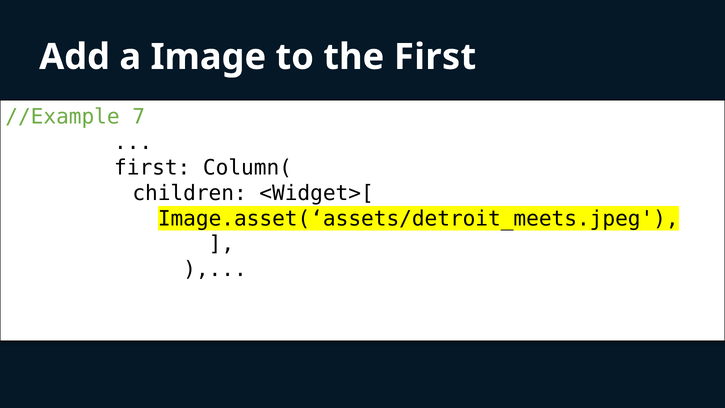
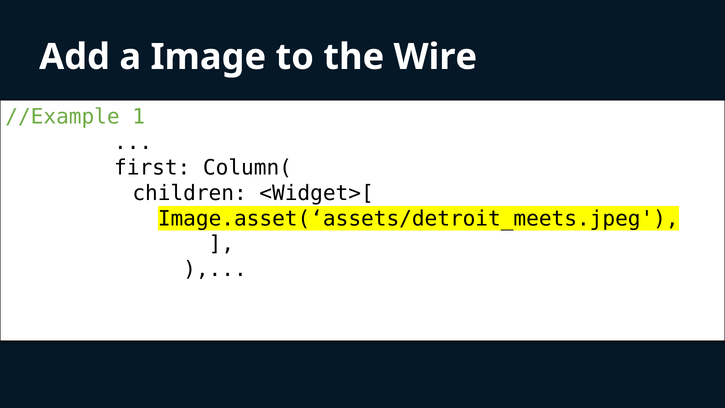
the First: First -> Wire (435, 57)
7: 7 -> 1 (139, 117)
